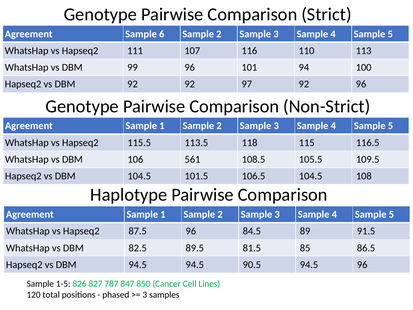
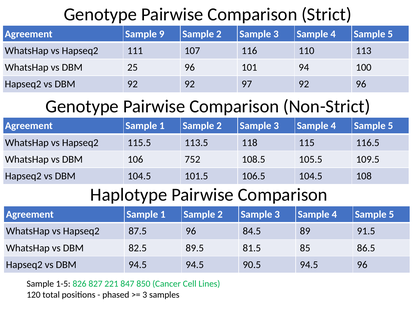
6: 6 -> 9 (162, 34)
99: 99 -> 25 (133, 67)
561: 561 -> 752 (192, 159)
787: 787 -> 221 (111, 283)
